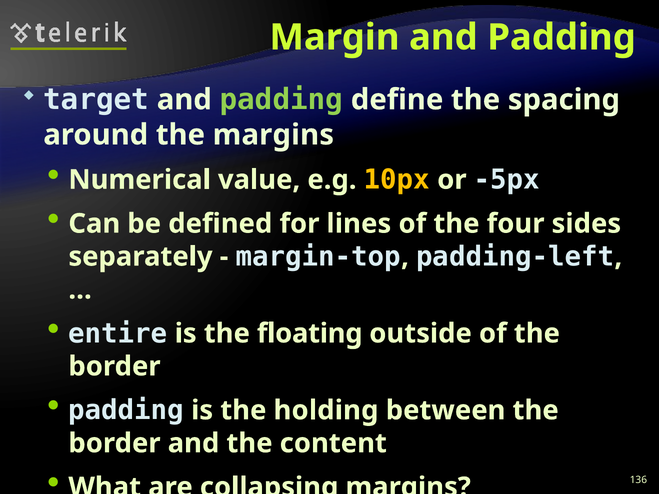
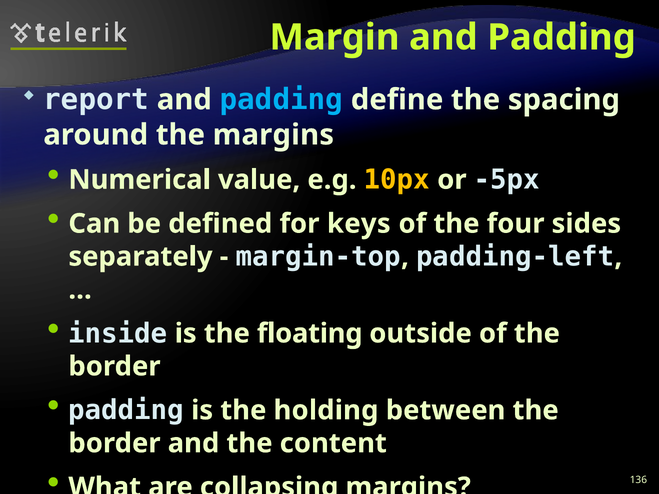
target: target -> report (96, 100)
padding colour: light green -> light blue (281, 100)
lines: lines -> keys (359, 224)
entire: entire -> inside (118, 334)
